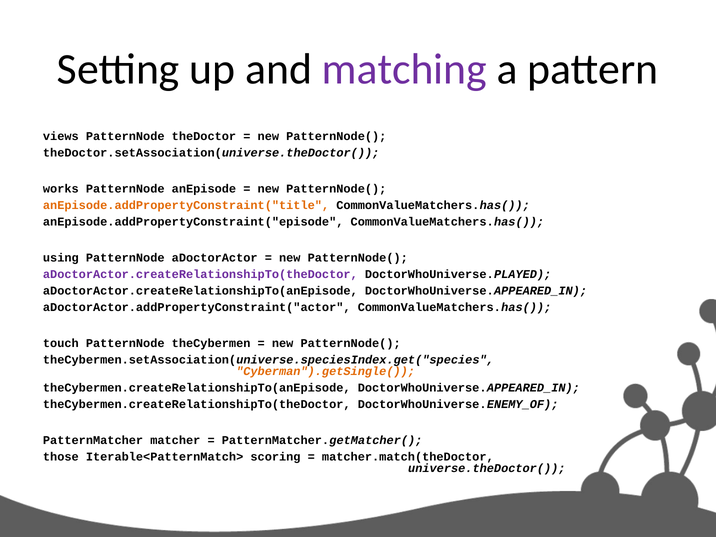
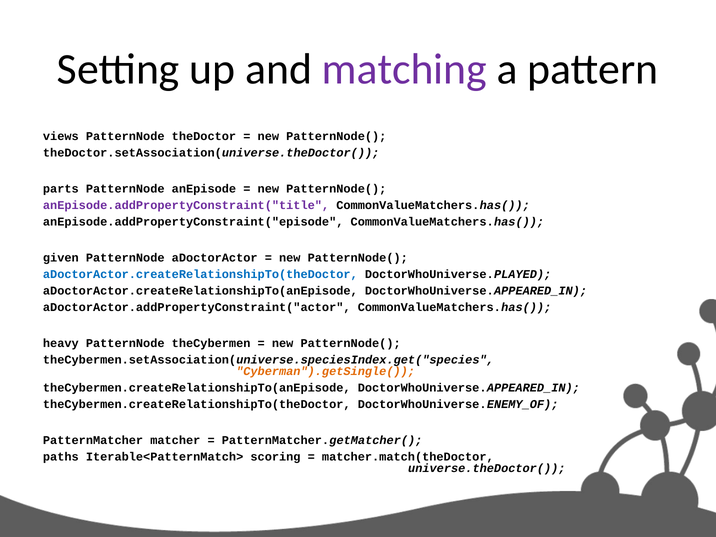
works: works -> parts (61, 189)
anEpisode.addPropertyConstraint("title colour: orange -> purple (186, 205)
using: using -> given (61, 258)
aDoctorActor.createRelationshipTo(theDoctor colour: purple -> blue (200, 274)
touch: touch -> heavy (61, 343)
those: those -> paths (61, 457)
